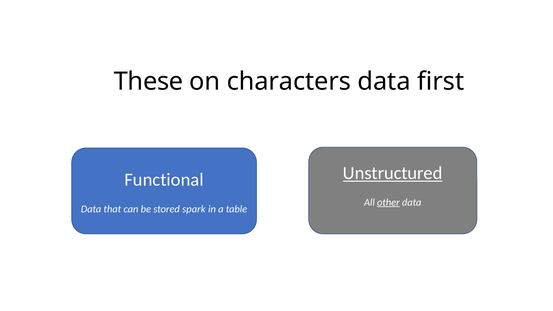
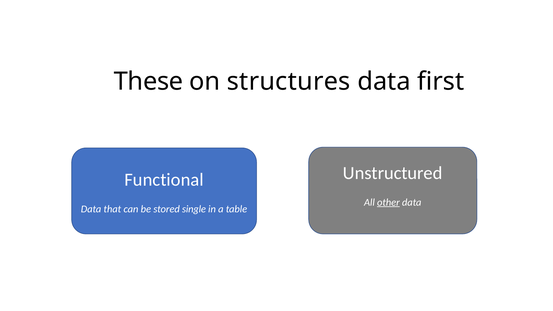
characters: characters -> structures (289, 82)
Unstructured underline: present -> none (393, 173)
spark: spark -> single (194, 209)
